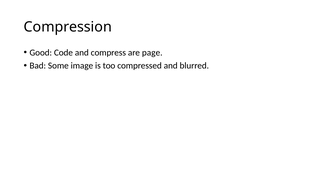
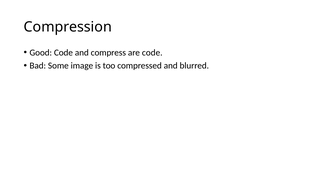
are page: page -> code (152, 53)
